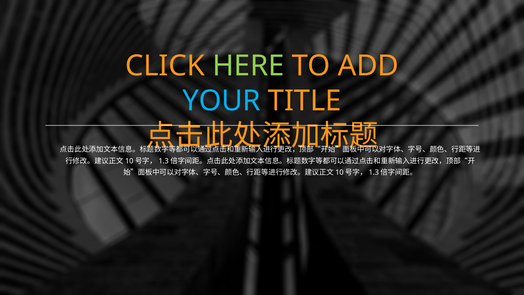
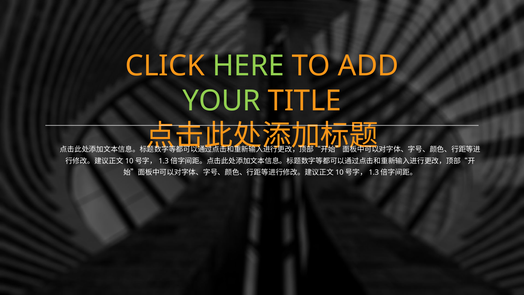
YOUR colour: light blue -> light green (222, 101)
